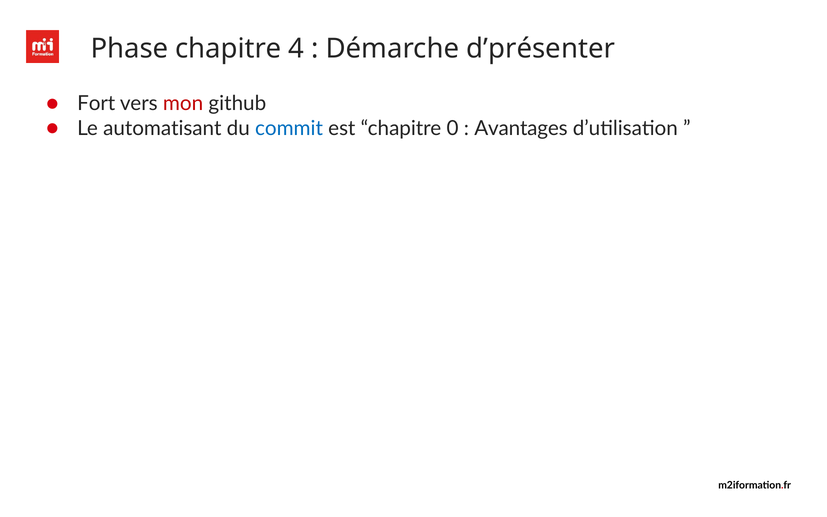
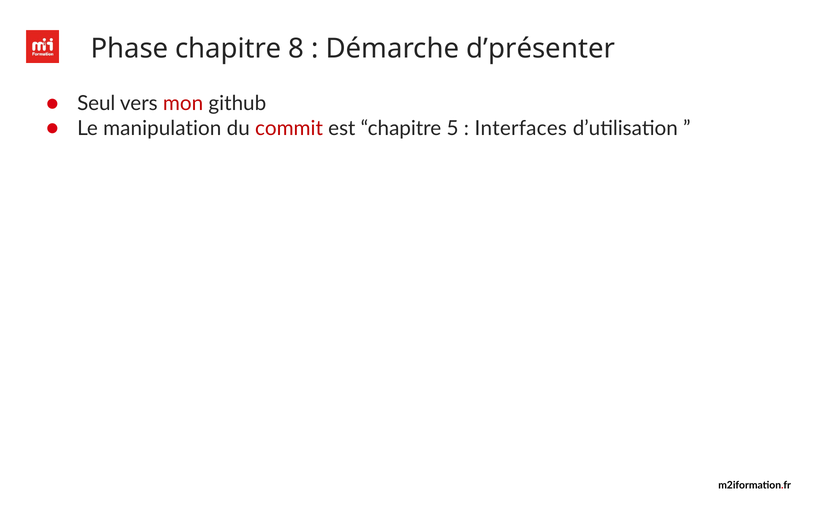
4: 4 -> 8 (296, 49)
Fort: Fort -> Seul (96, 104)
automatisant: automatisant -> manipulation (162, 128)
commit colour: blue -> red (289, 128)
0: 0 -> 5 (453, 128)
Avantages: Avantages -> Interfaces (521, 128)
